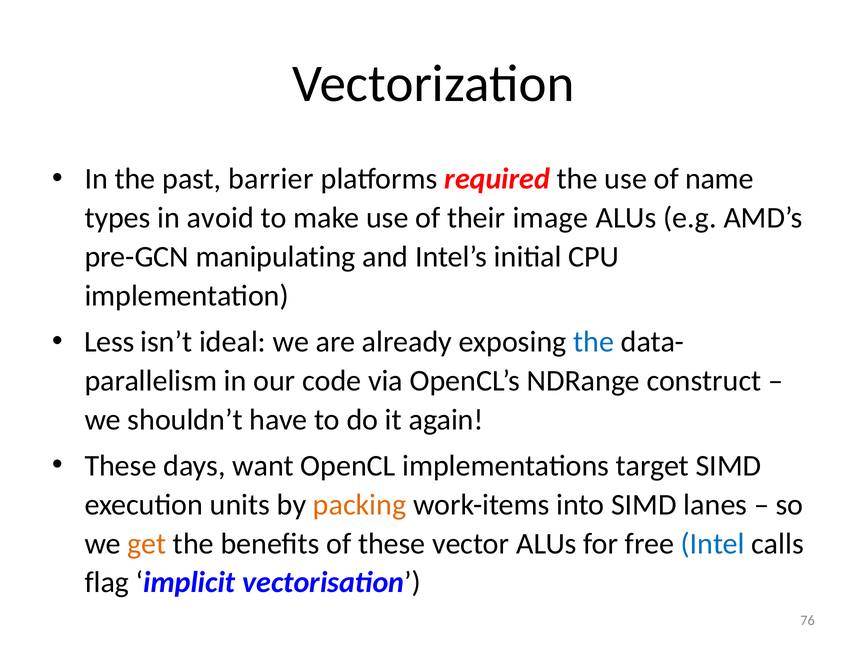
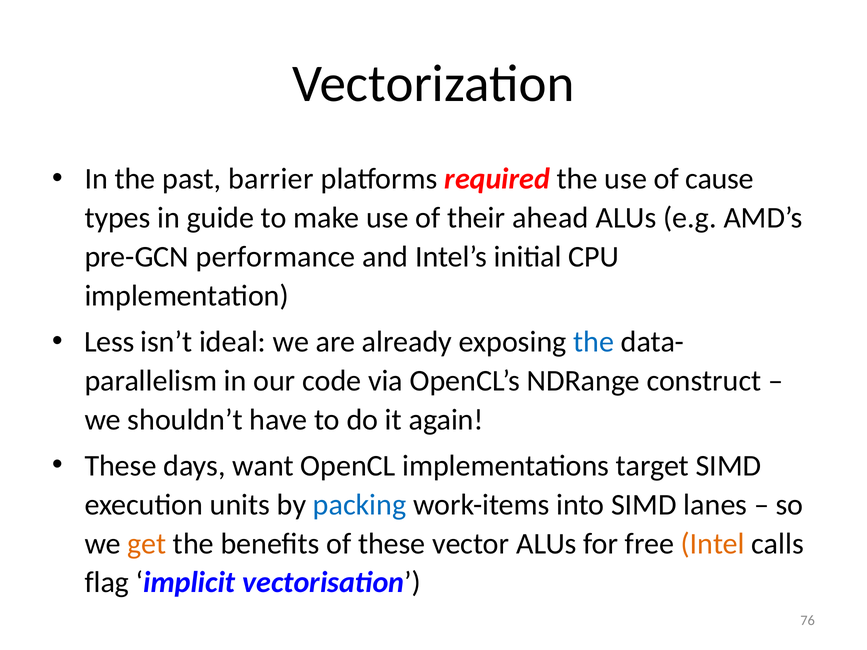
name: name -> cause (719, 179)
avoid: avoid -> guide (220, 218)
image: image -> ahead (550, 218)
manipulating: manipulating -> performance (276, 257)
packing colour: orange -> blue (360, 505)
Intel colour: blue -> orange (713, 544)
